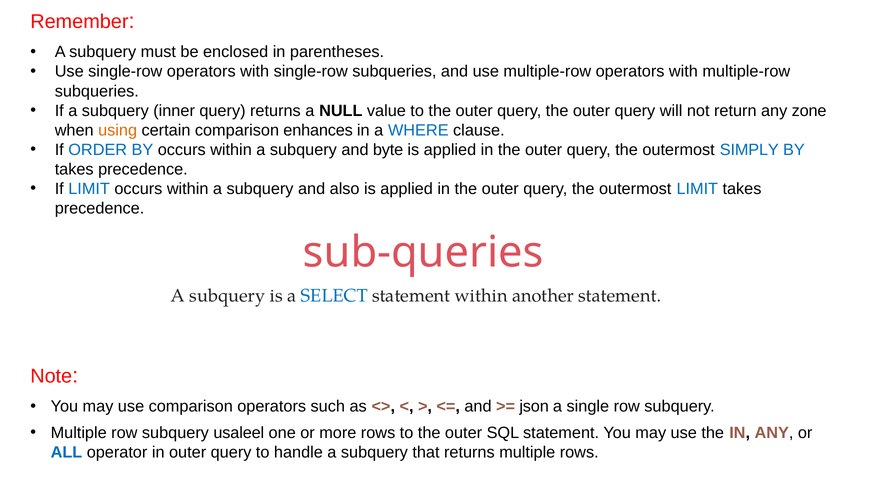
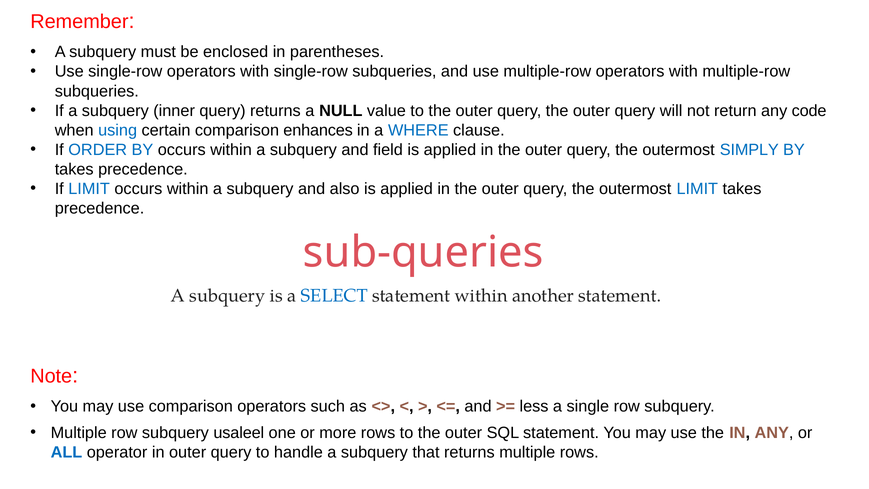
zone: zone -> code (809, 111)
using colour: orange -> blue (118, 130)
byte: byte -> field (388, 150)
json: json -> less (534, 406)
